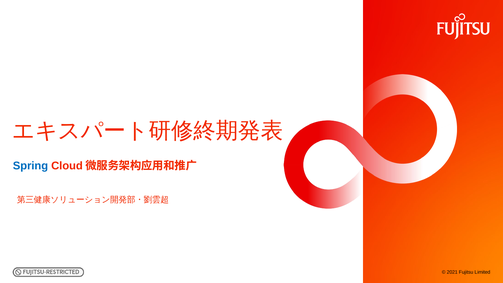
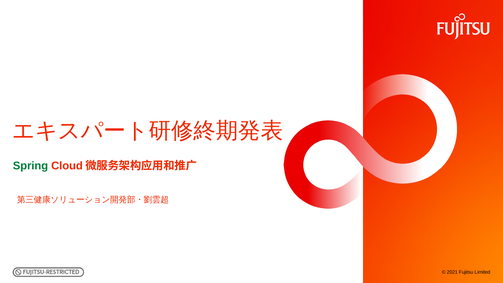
Spring colour: blue -> green (30, 166)
